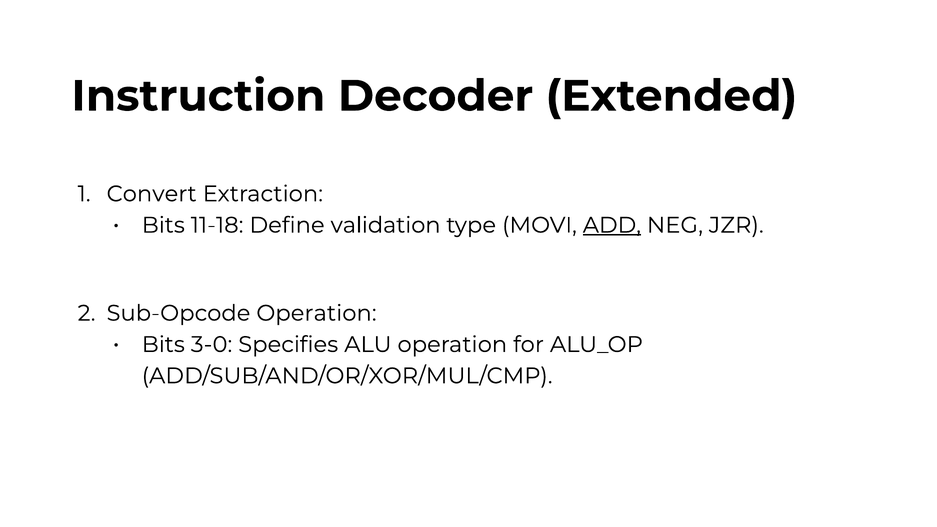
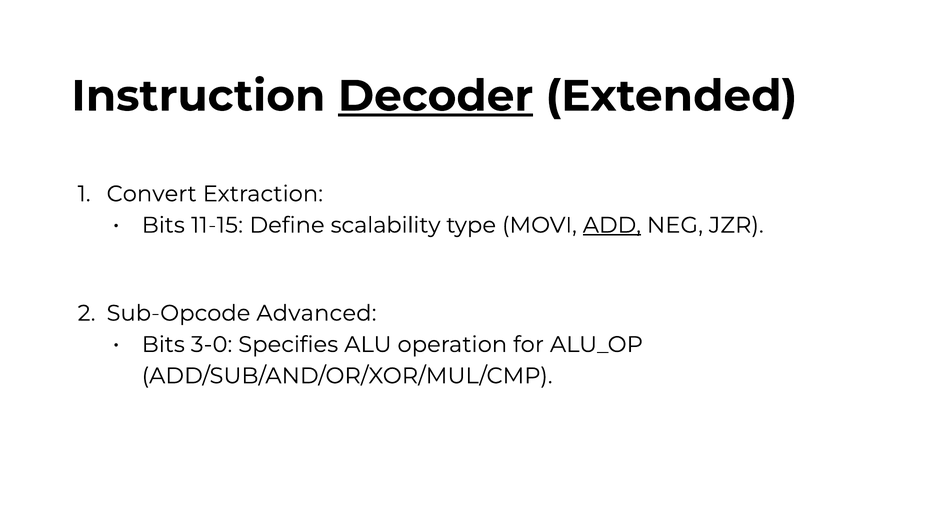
Decoder underline: none -> present (436, 96)
11-18: 11-18 -> 11-15 (217, 225)
validation: validation -> scalability (386, 225)
Sub-Opcode Operation: Operation -> Advanced (316, 313)
